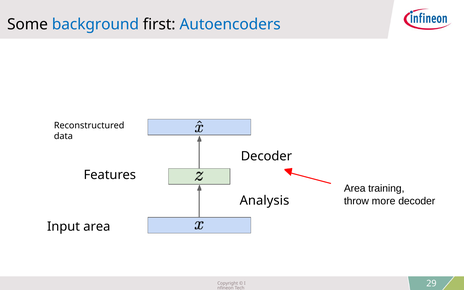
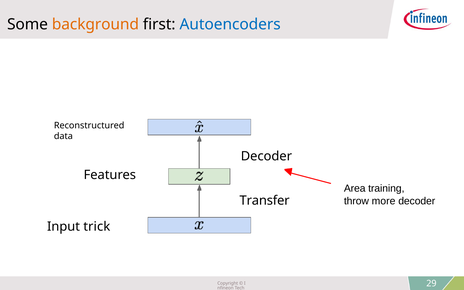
background colour: blue -> orange (95, 25)
Analysis: Analysis -> Transfer (265, 200)
Input area: area -> trick (97, 227)
